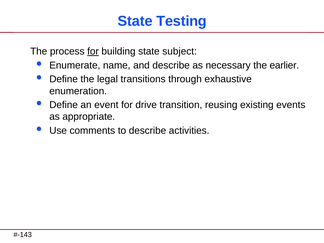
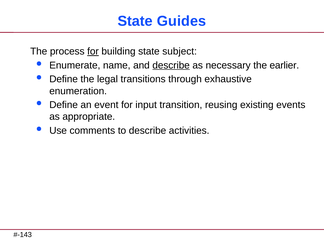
Testing: Testing -> Guides (181, 21)
describe underline: none -> present (171, 65)
drive: drive -> input (146, 105)
